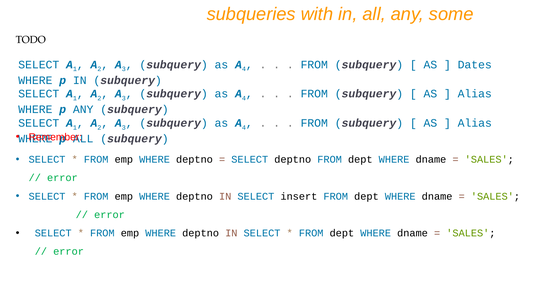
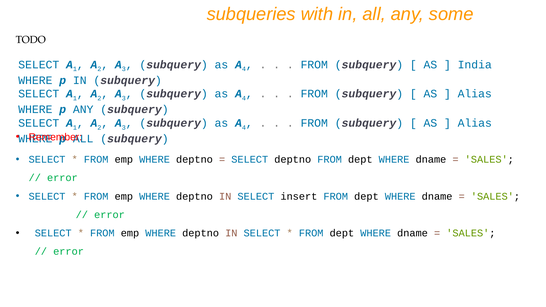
Dates: Dates -> India (475, 65)
